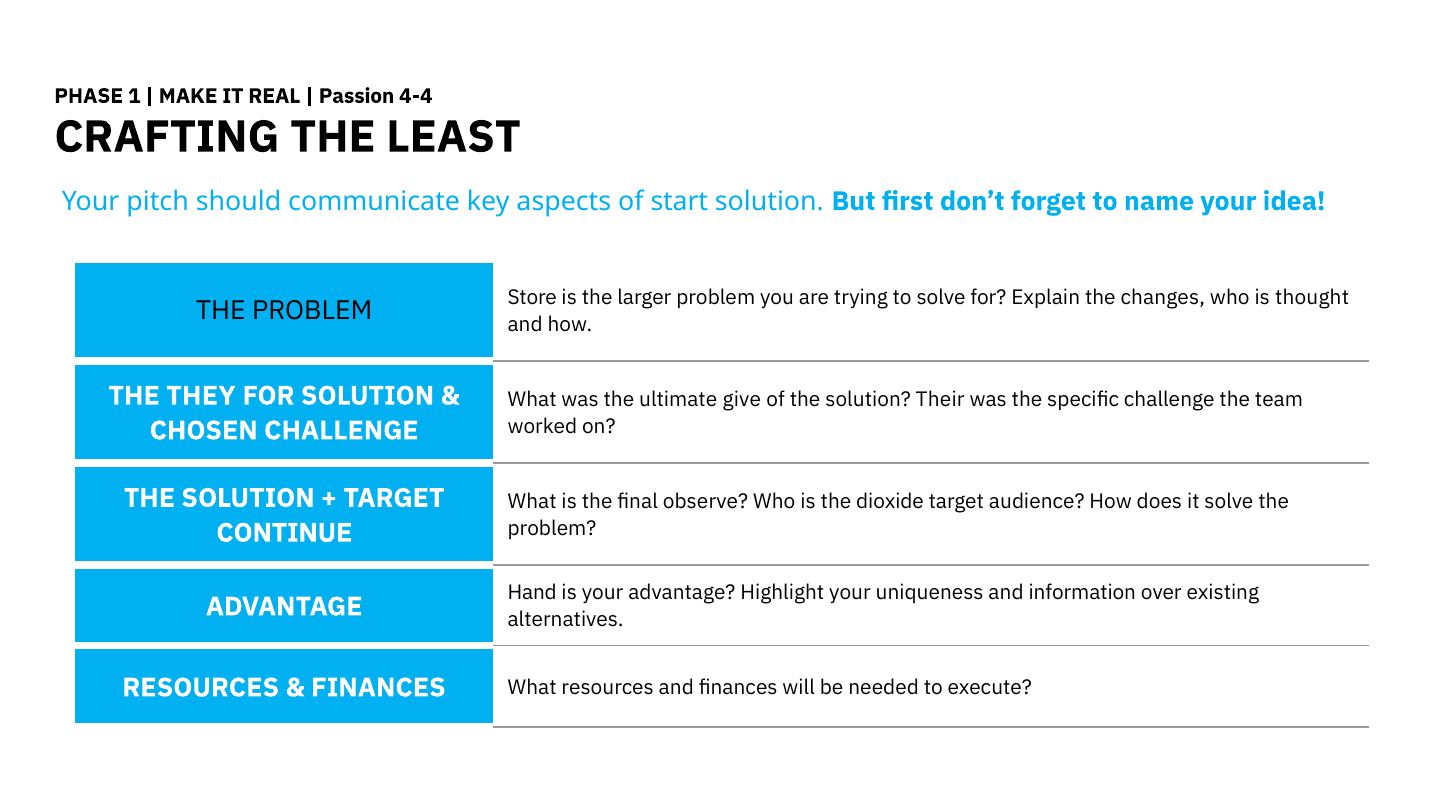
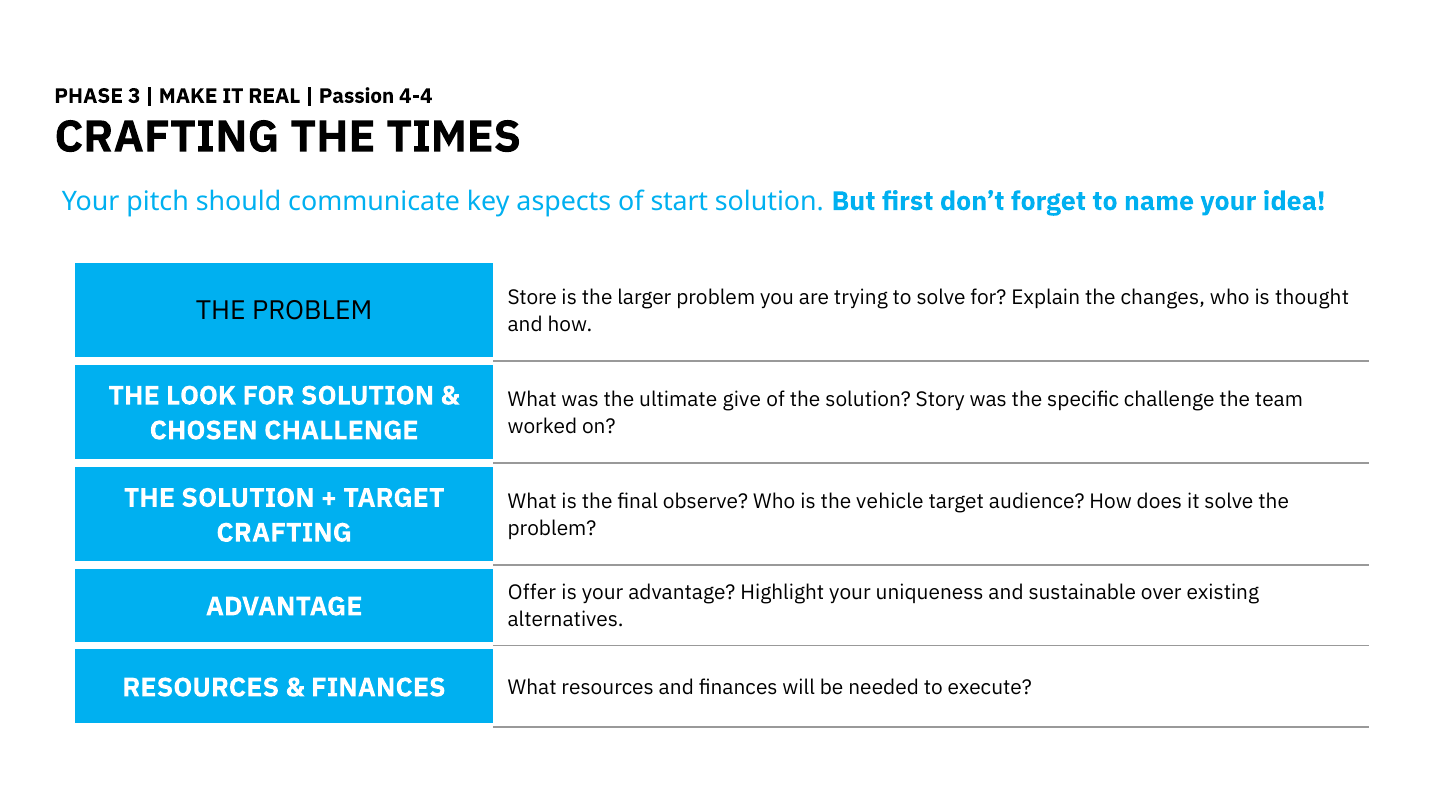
1: 1 -> 3 (134, 96)
LEAST: LEAST -> TIMES (454, 137)
THEY: THEY -> LOOK (201, 396)
Their: Their -> Story (940, 399)
dioxide: dioxide -> vehicle (890, 501)
CONTINUE: CONTINUE -> CRAFTING (284, 533)
Hand: Hand -> Offer (532, 593)
information: information -> sustainable (1082, 593)
